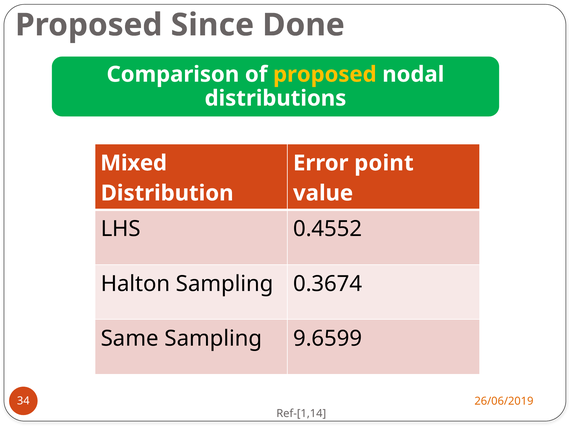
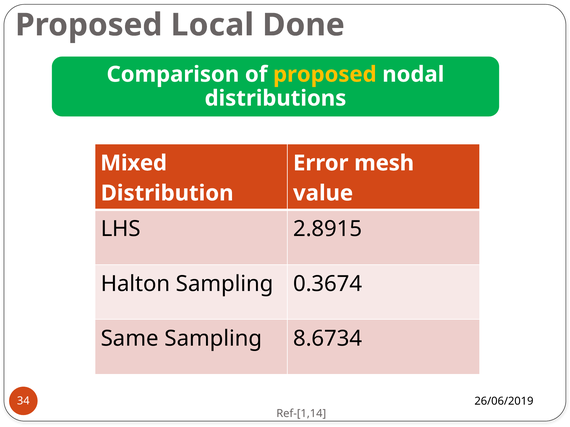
Since: Since -> Local (212, 25)
point: point -> mesh (384, 163)
0.4552: 0.4552 -> 2.8915 (328, 229)
9.6599: 9.6599 -> 8.6734 (328, 339)
26/06/2019 colour: orange -> black (504, 402)
